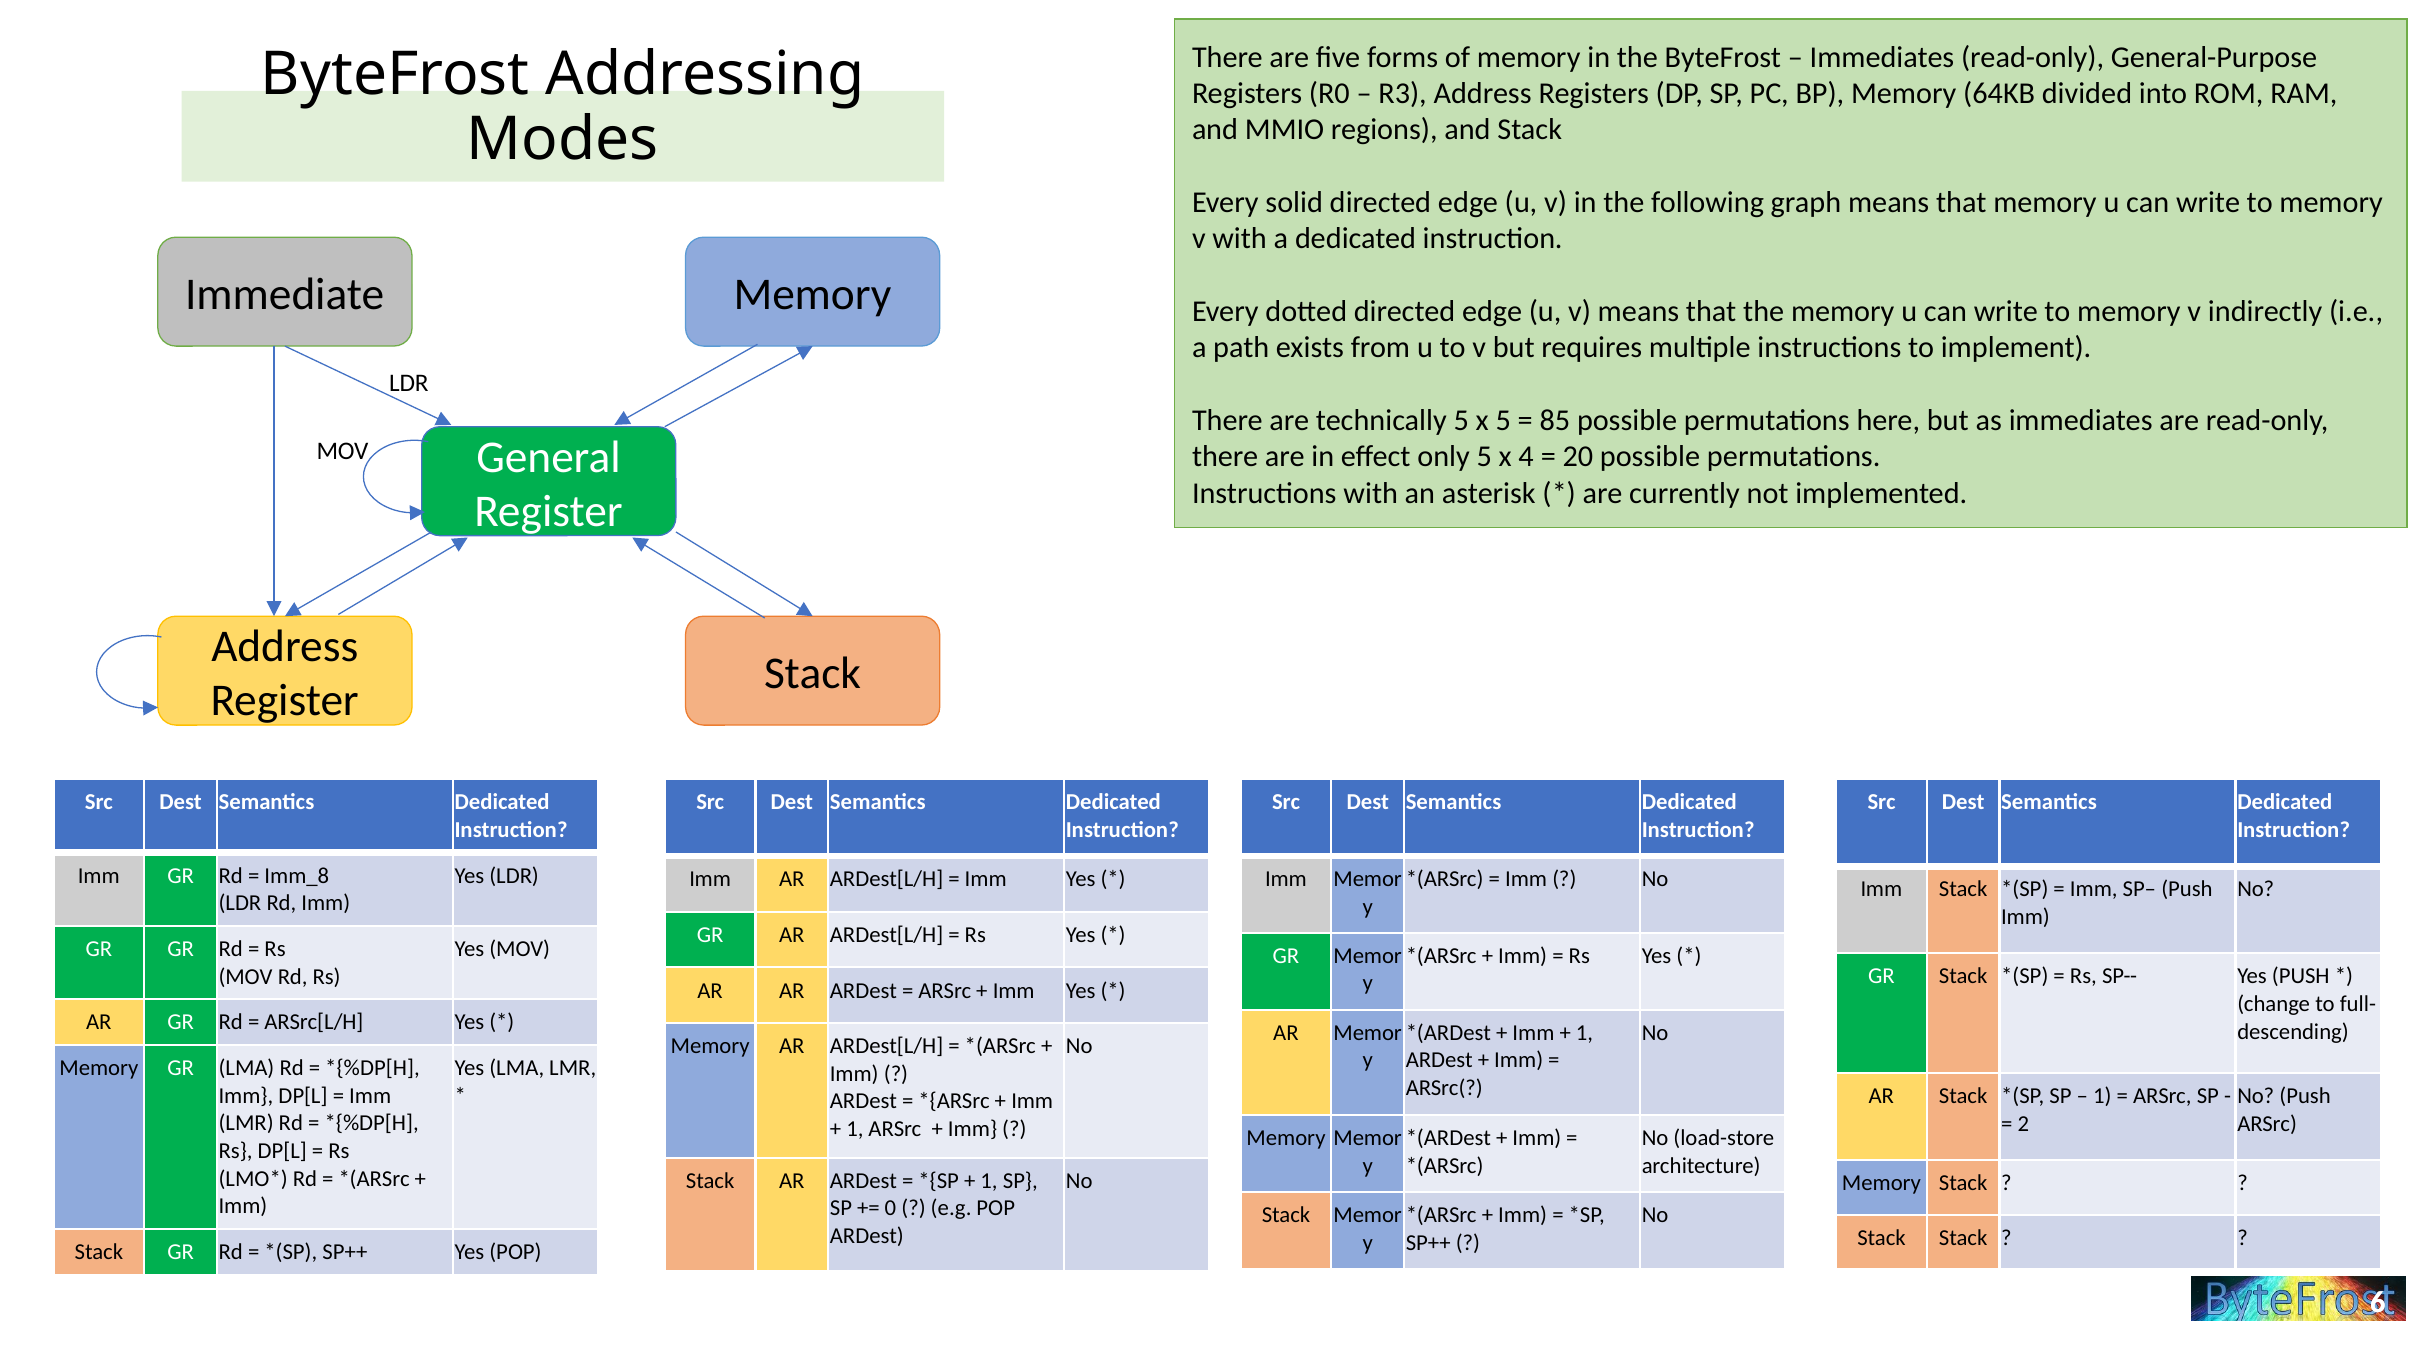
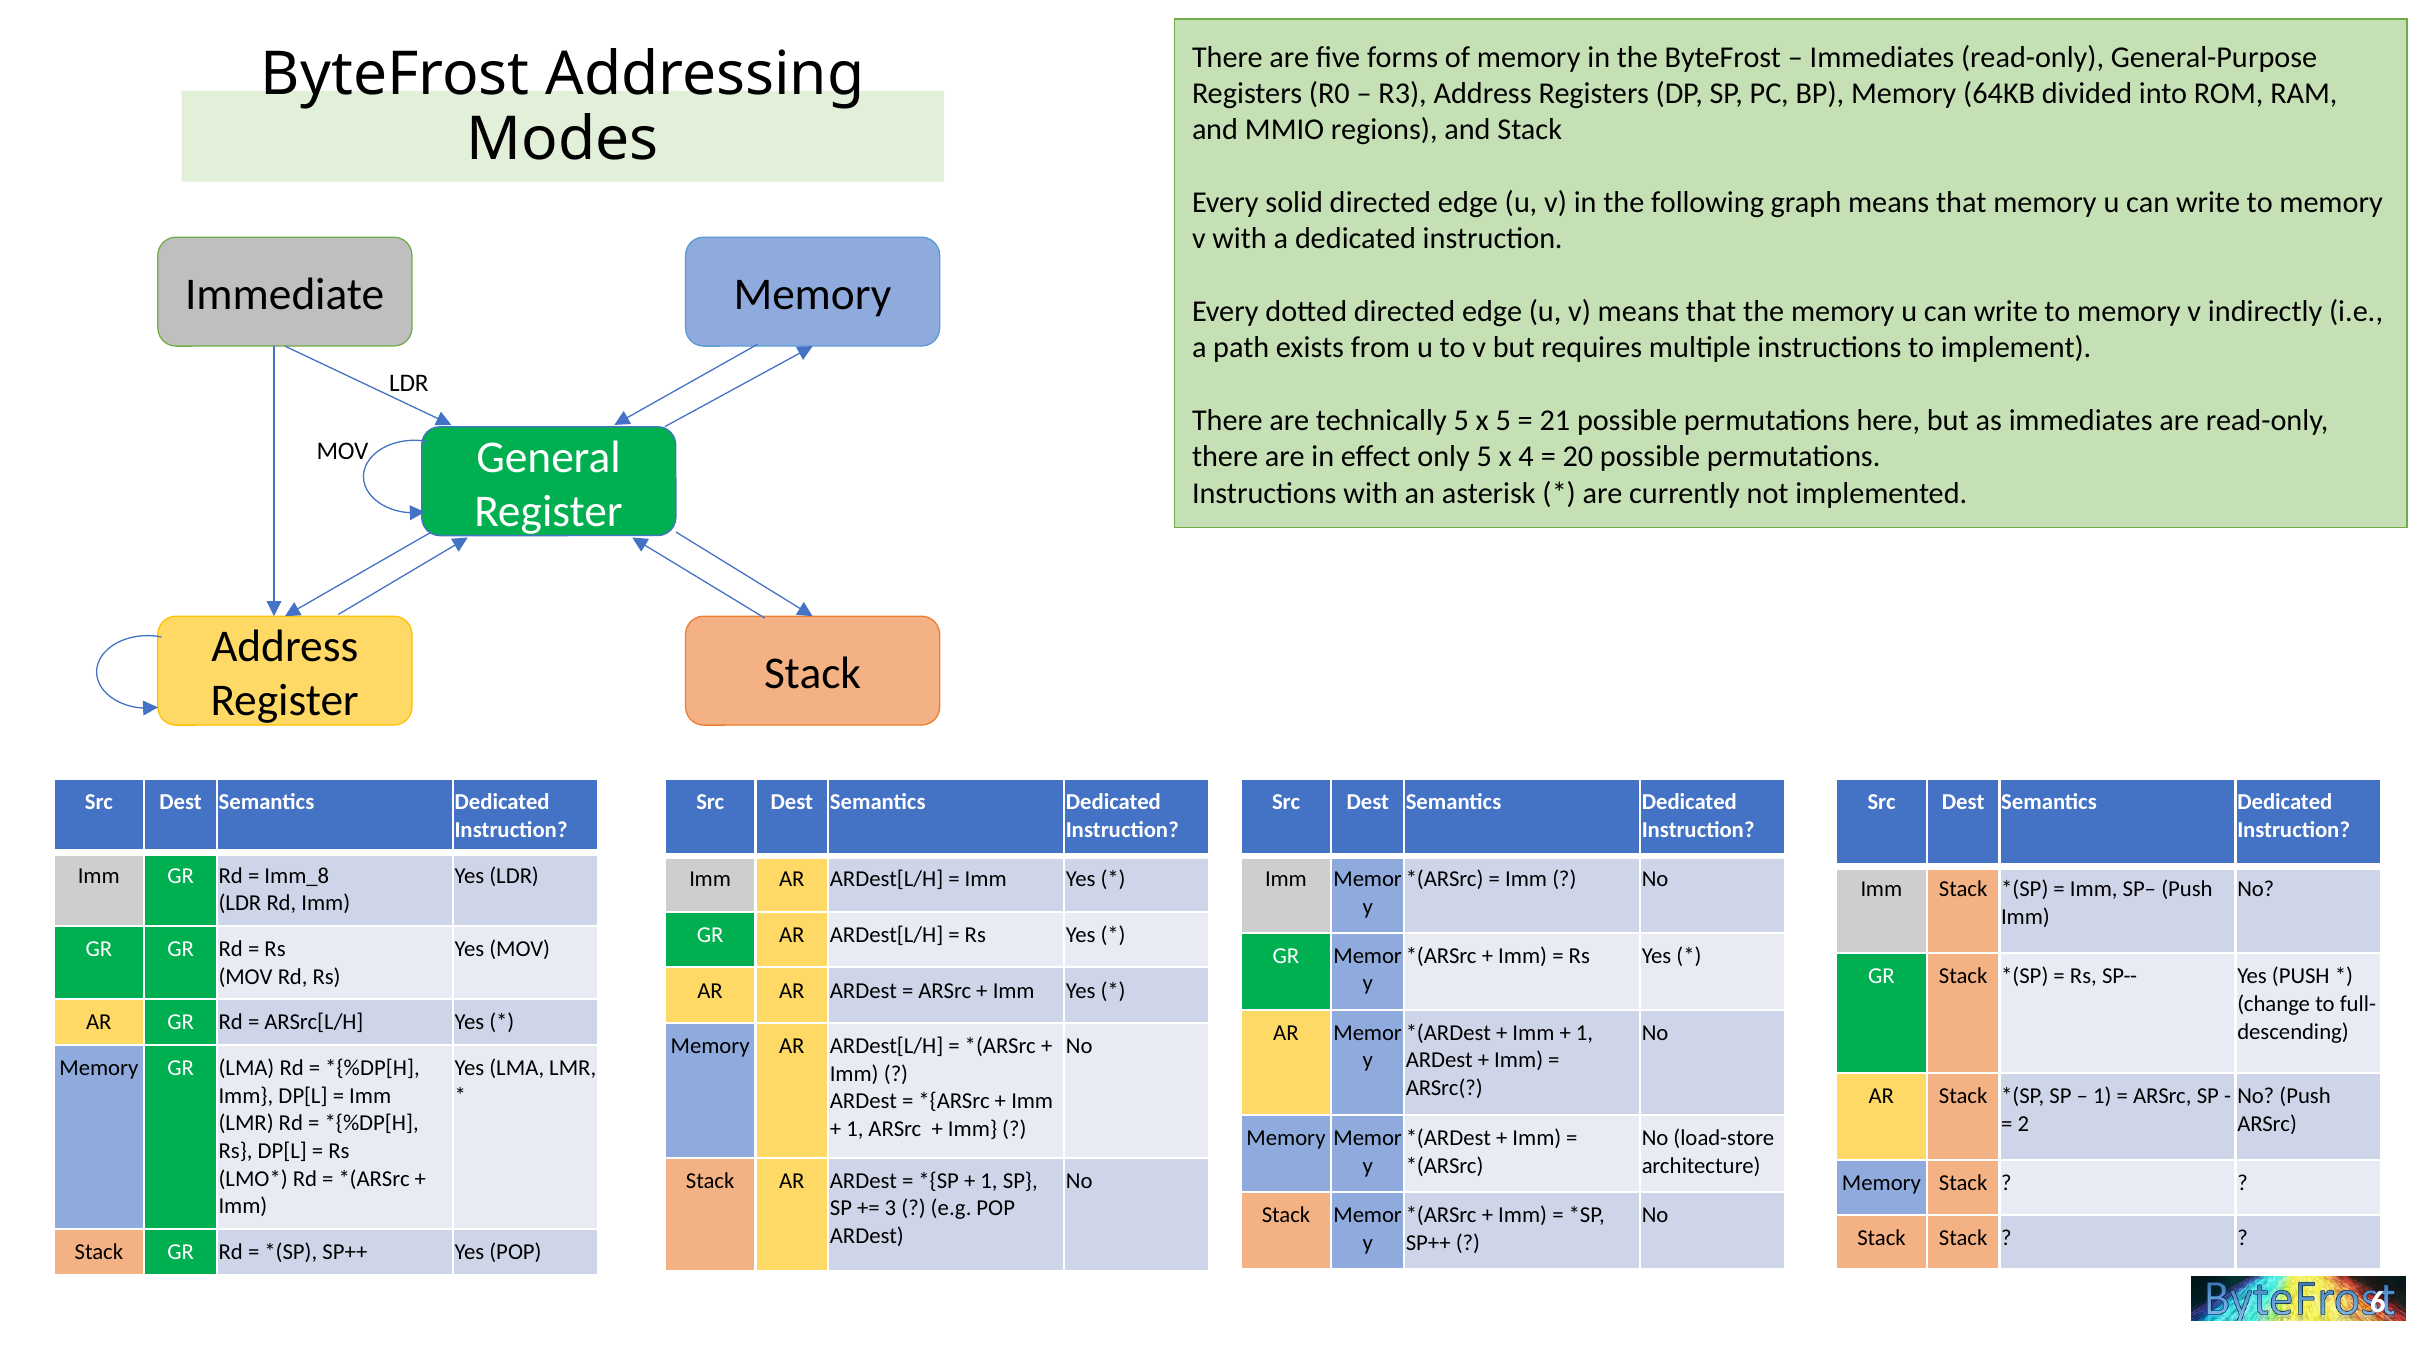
85: 85 -> 21 (1555, 420)
0: 0 -> 3 (890, 1208)
